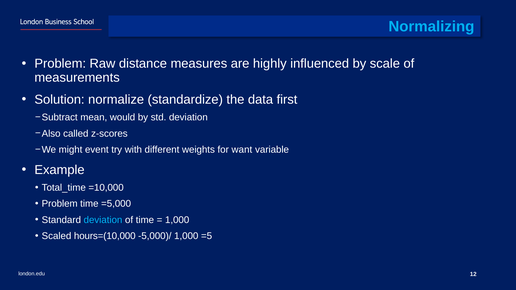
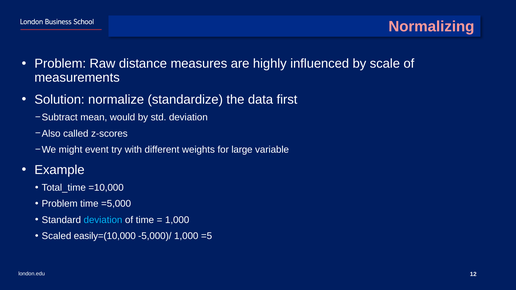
Normalizing colour: light blue -> pink (431, 27)
want: want -> large (242, 150)
hours=(10,000: hours=(10,000 -> easily=(10,000 (105, 236)
